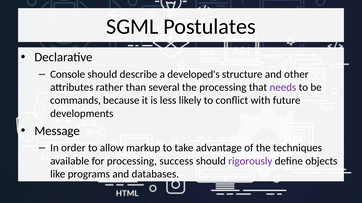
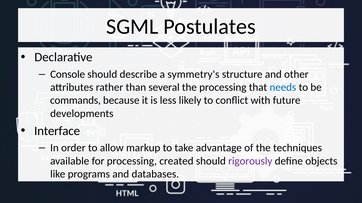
developed's: developed's -> symmetry's (193, 74)
needs colour: purple -> blue (283, 88)
Message: Message -> Interface (57, 131)
success: success -> created (176, 161)
